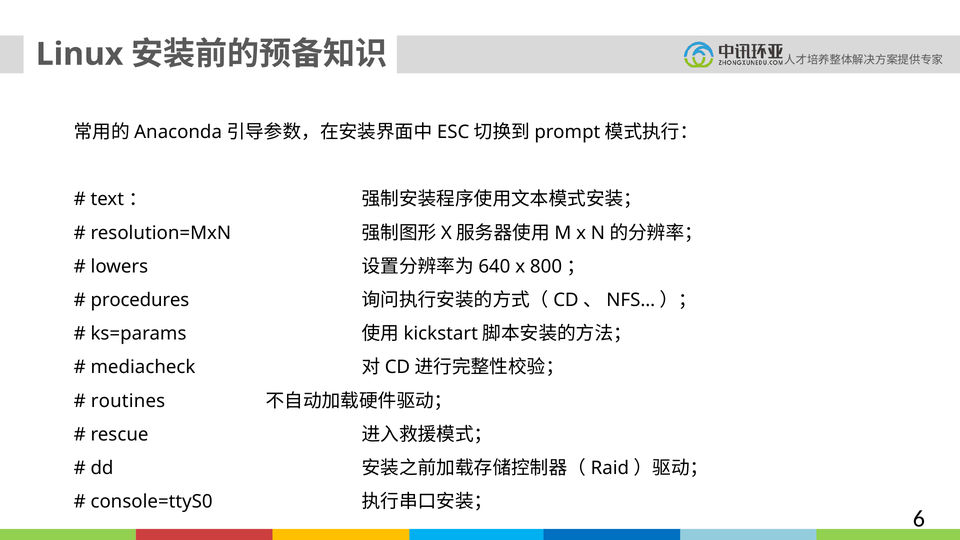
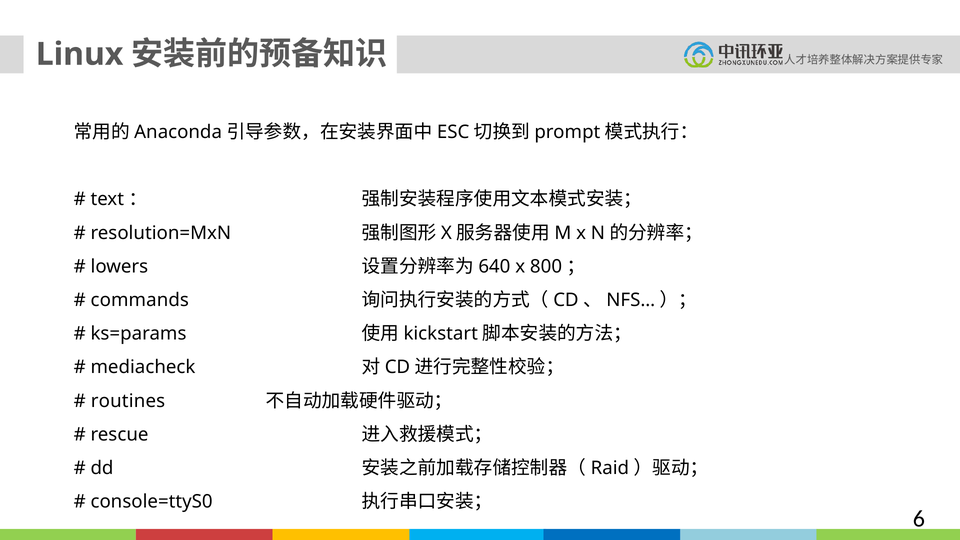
procedures: procedures -> commands (140, 300)
